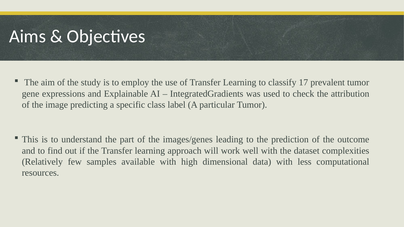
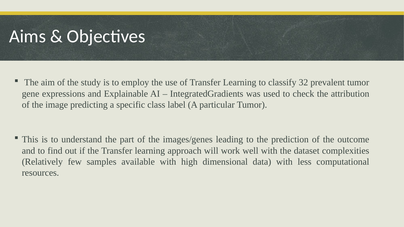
17: 17 -> 32 (303, 83)
